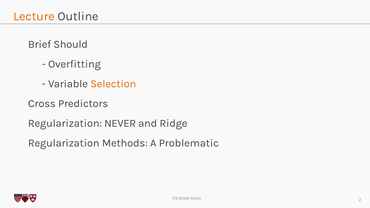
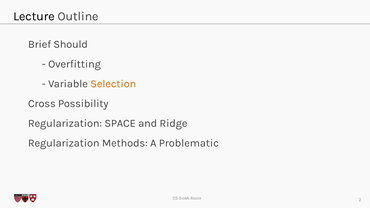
Lecture colour: orange -> black (34, 16)
Predictors: Predictors -> Possibility (83, 104)
NEVER: NEVER -> SPACE (120, 123)
